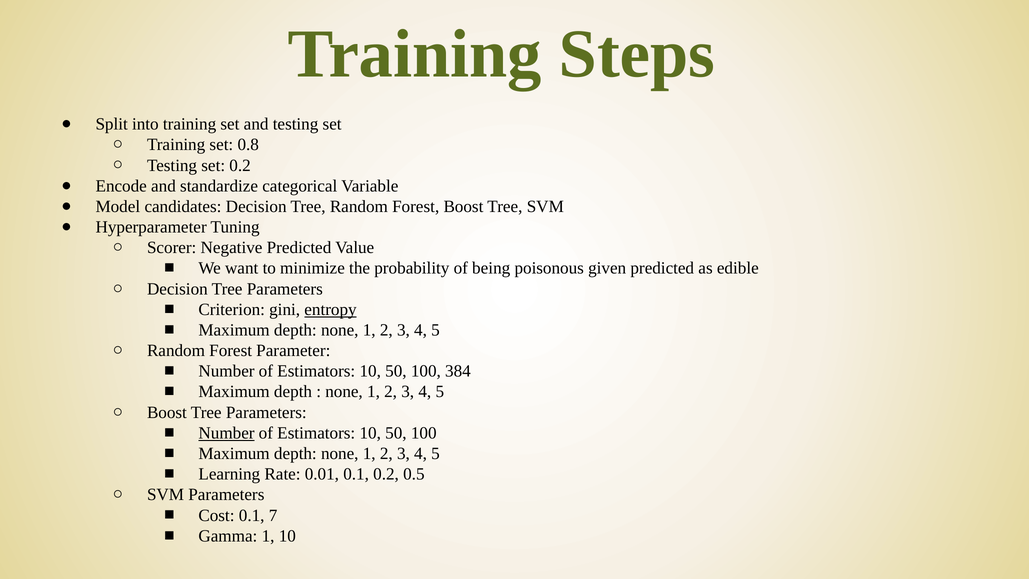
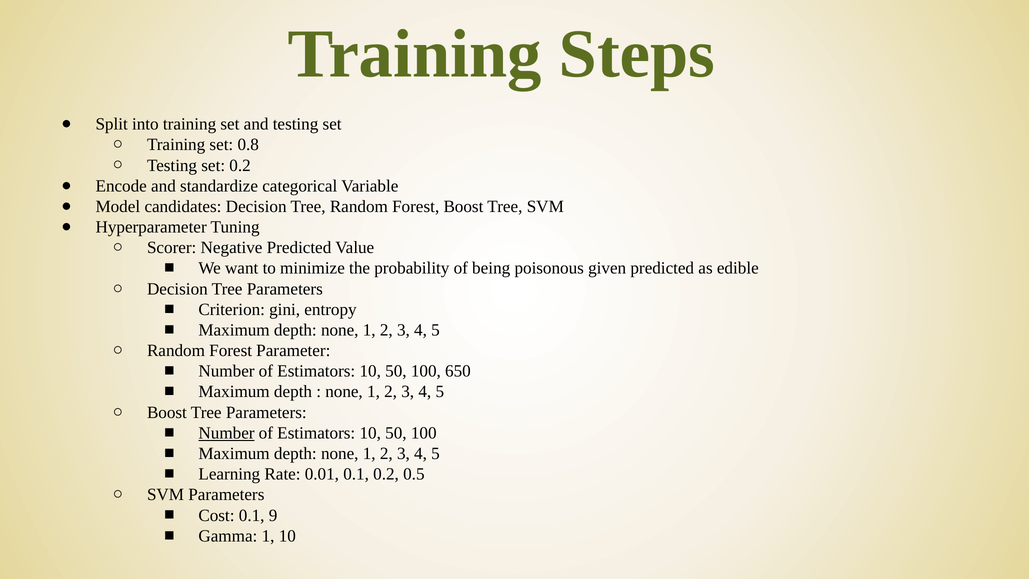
entropy underline: present -> none (331, 309)
384: 384 -> 650 (458, 371)
7: 7 -> 9 (273, 515)
